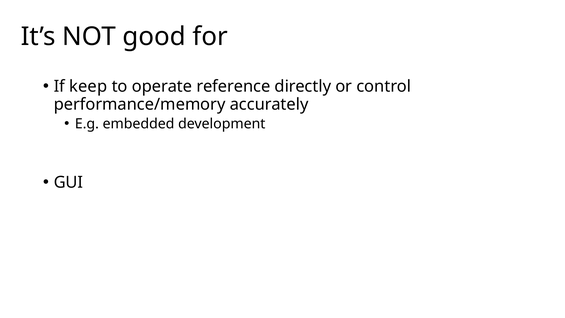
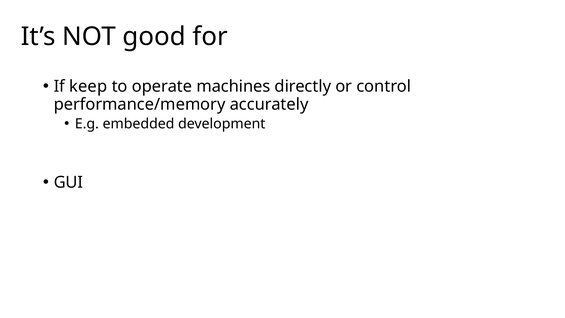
reference: reference -> machines (233, 86)
